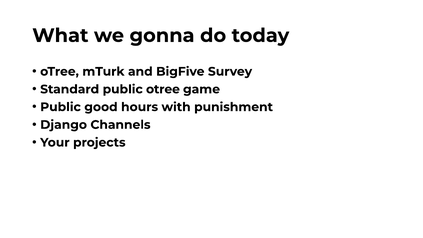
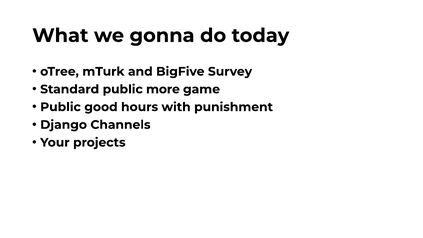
public otree: otree -> more (163, 89)
